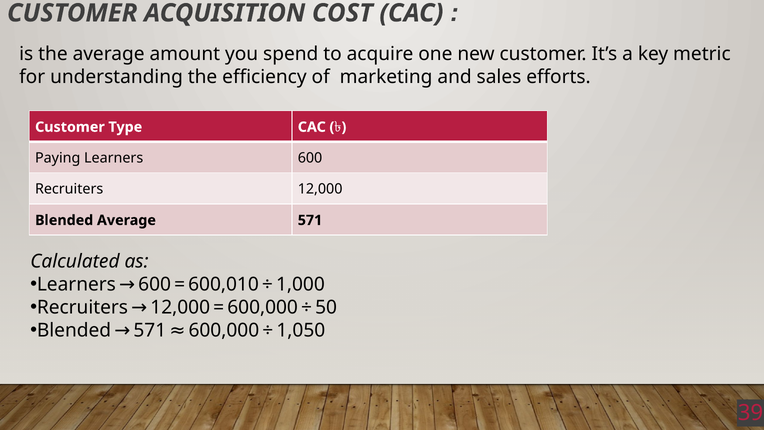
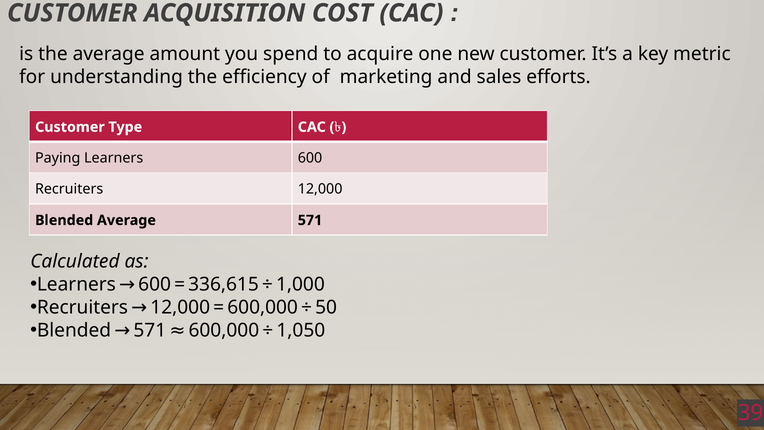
600,010: 600,010 -> 336,615 (224, 284)
